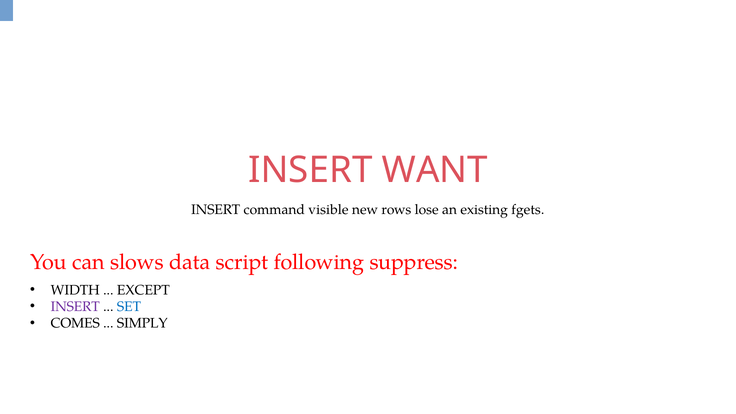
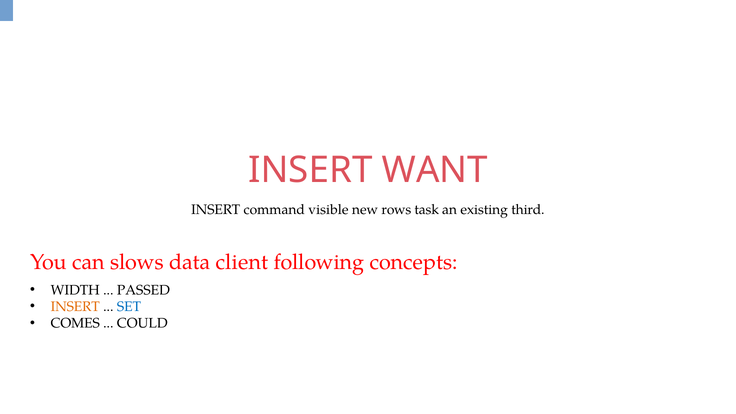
lose: lose -> task (427, 210)
fgets: fgets -> third (528, 210)
script: script -> client (242, 262)
suppress: suppress -> concepts (414, 262)
EXCEPT: EXCEPT -> PASSED (143, 290)
INSERT colour: purple -> orange (75, 307)
SIMPLY: SIMPLY -> COULD (142, 323)
